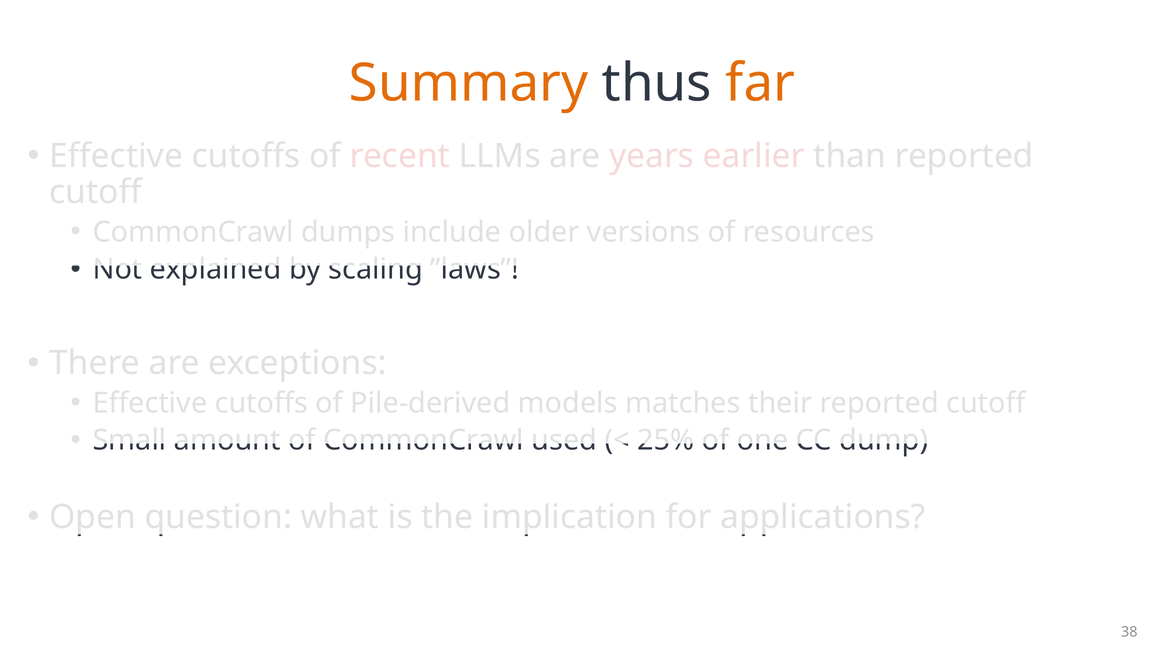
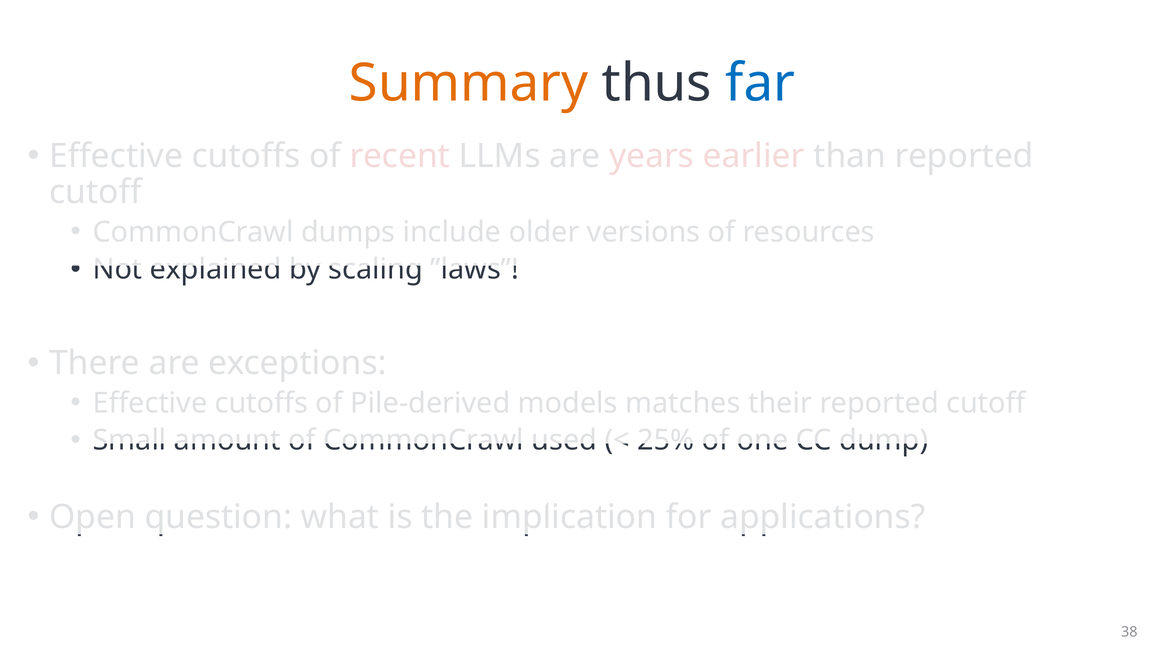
far colour: orange -> blue (760, 83)
